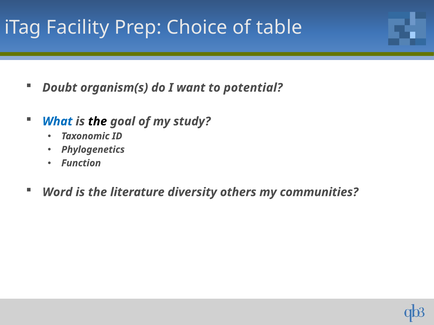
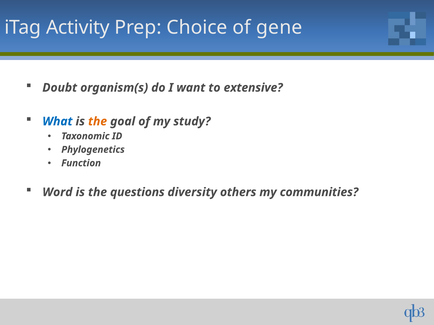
Facility: Facility -> Activity (78, 27)
table: table -> gene (279, 27)
potential: potential -> extensive (253, 88)
the colour: black -> orange (98, 122)
literature: literature -> questions (137, 192)
